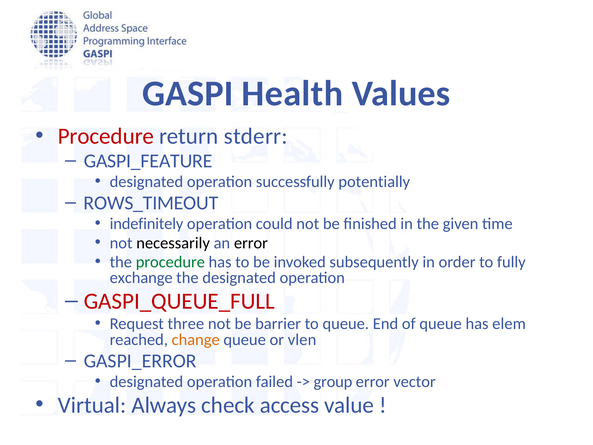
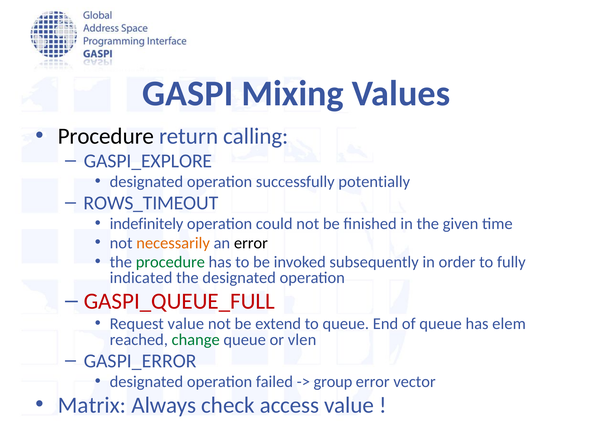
Health: Health -> Mixing (293, 93)
Procedure colour: red -> black (106, 136)
stderr: stderr -> calling (256, 136)
GASPI_FEATURE: GASPI_FEATURE -> GASPI_EXPLORE (148, 161)
necessarily colour: black -> orange (173, 243)
exchange: exchange -> indicated (141, 278)
Request three: three -> value (186, 324)
barrier: barrier -> extend (278, 324)
change colour: orange -> green (196, 339)
Virtual: Virtual -> Matrix (92, 405)
